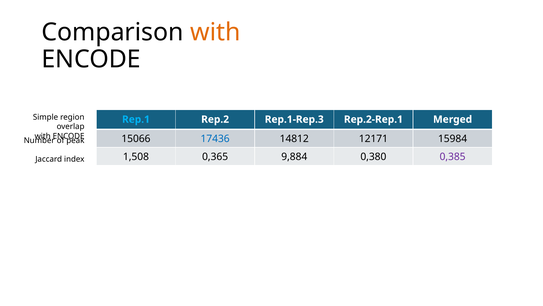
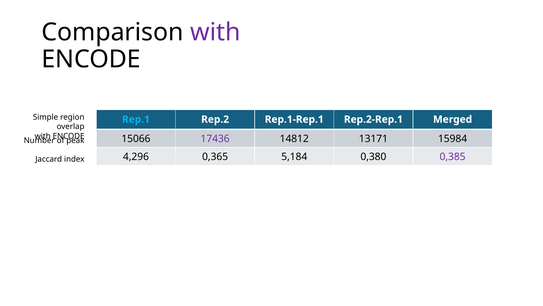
with colour: orange -> purple (215, 32)
Rep.1-Rep.3: Rep.1-Rep.3 -> Rep.1-Rep.1 (294, 119)
17436 colour: blue -> purple (215, 139)
12171: 12171 -> 13171 (373, 139)
1,508: 1,508 -> 4,296 (136, 157)
9,884: 9,884 -> 5,184 (294, 157)
